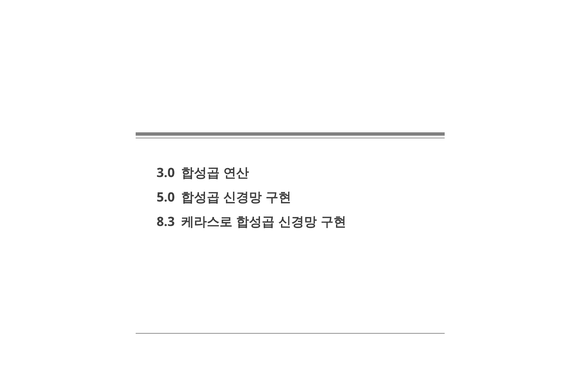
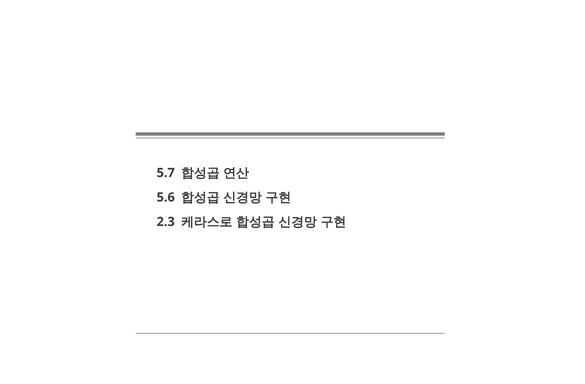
3.0: 3.0 -> 5.7 (166, 173)
5.0: 5.0 -> 5.6 (166, 197)
8.3: 8.3 -> 2.3 (166, 222)
